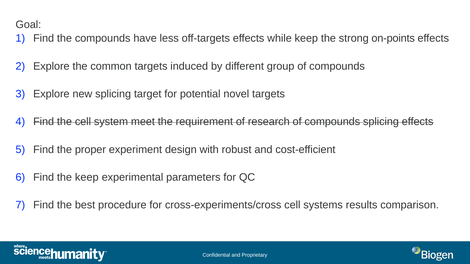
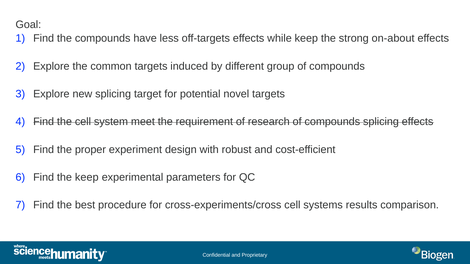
on-points: on-points -> on-about (393, 38)
